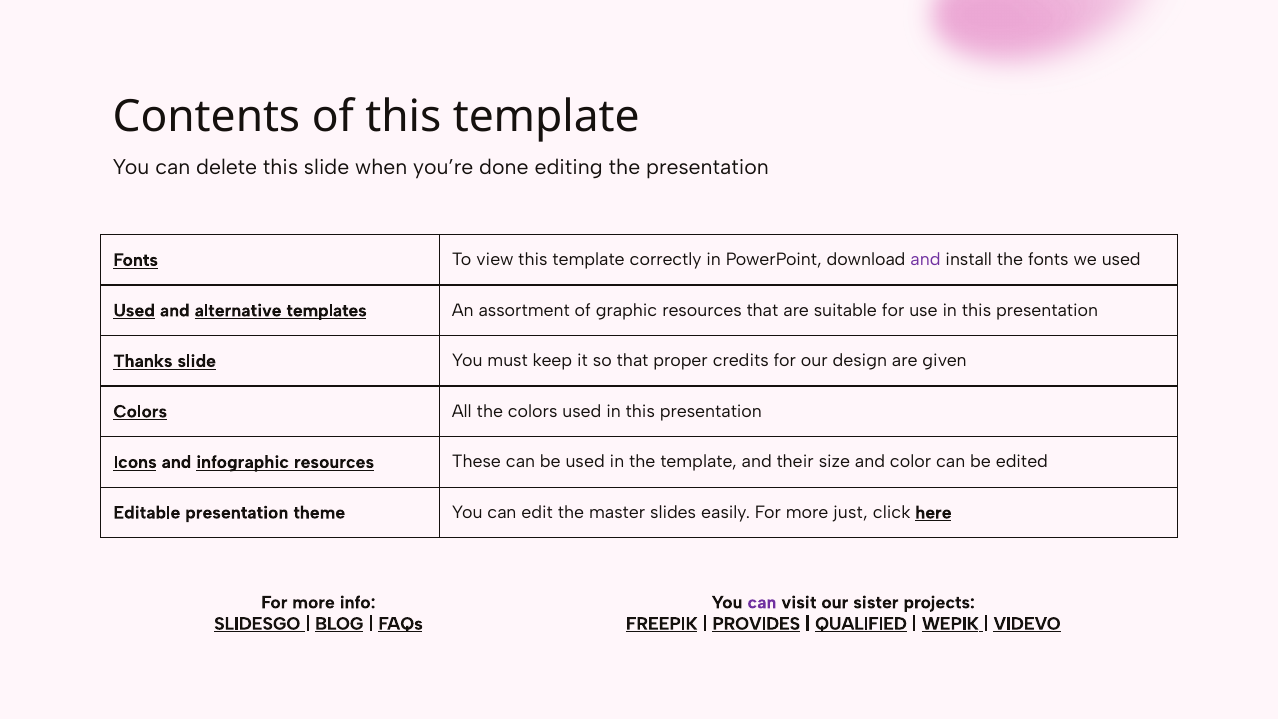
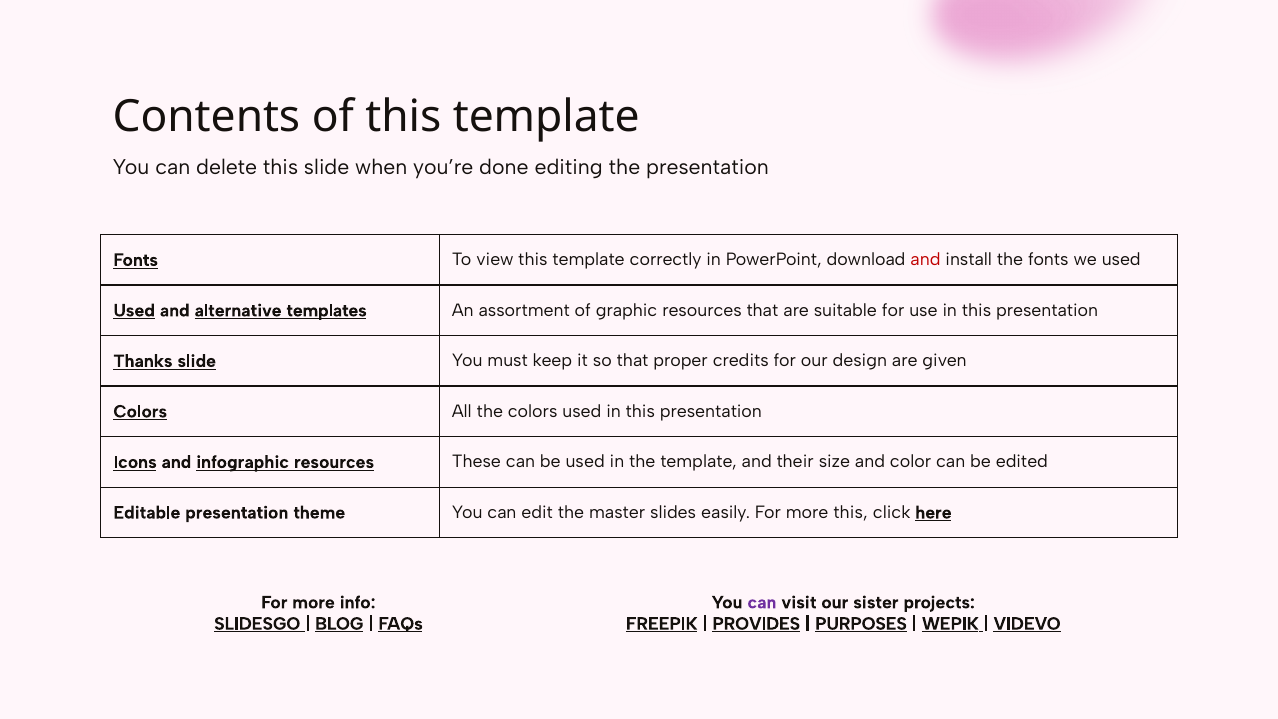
and colour: purple -> red (926, 260)
more just: just -> this (851, 513)
QUALIFIED: QUALIFIED -> PURPOSES (861, 624)
